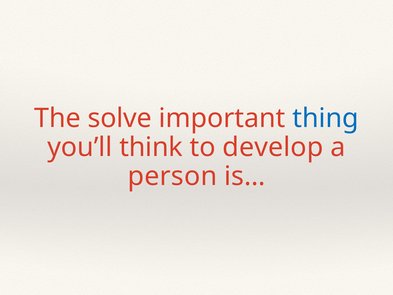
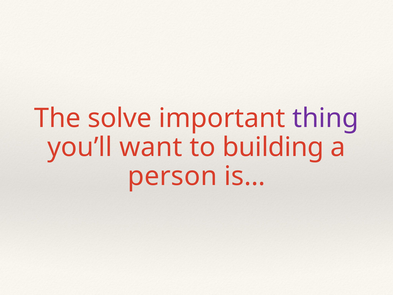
thing colour: blue -> purple (326, 118)
think: think -> want (151, 147)
develop: develop -> building (273, 147)
